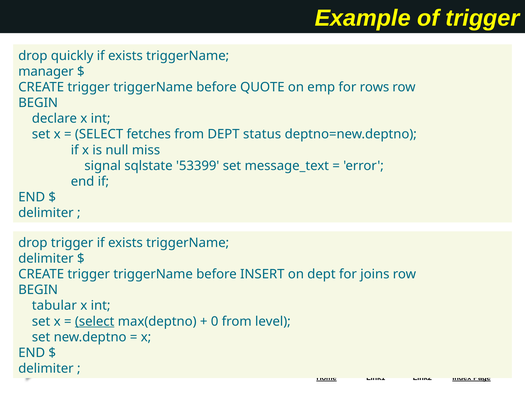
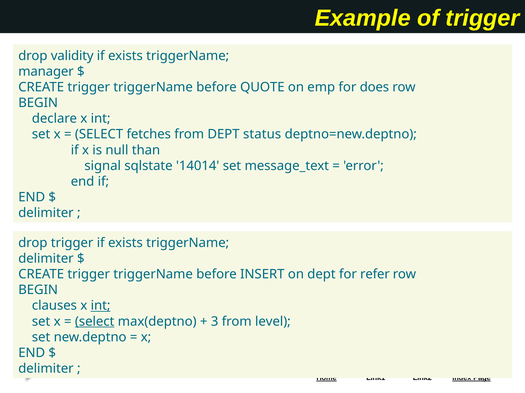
quickly: quickly -> validity (72, 56)
rows: rows -> does (374, 87)
miss: miss -> than (146, 150)
53399: 53399 -> 14014 (198, 166)
joins: joins -> refer (375, 275)
tabular: tabular -> clauses (54, 306)
int underline: none -> present (101, 306)
0: 0 -> 3 (215, 322)
